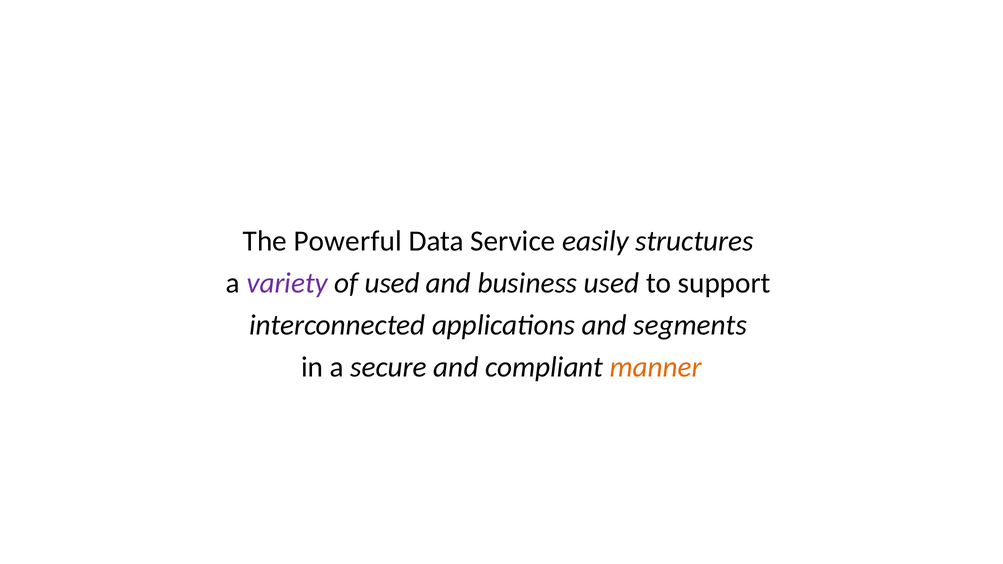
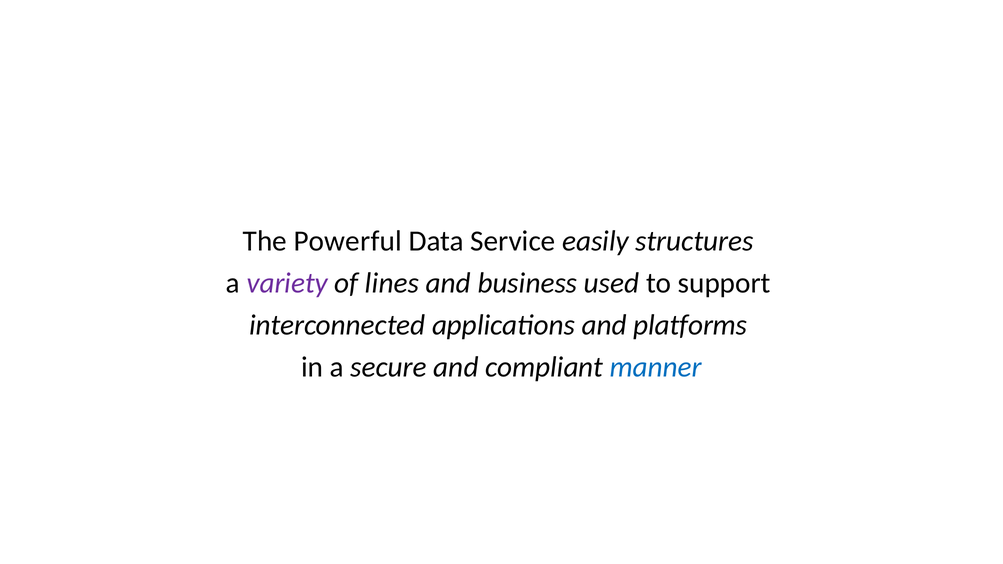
of used: used -> lines (392, 283)
segments: segments -> platforms (690, 325)
manner colour: orange -> blue (656, 367)
